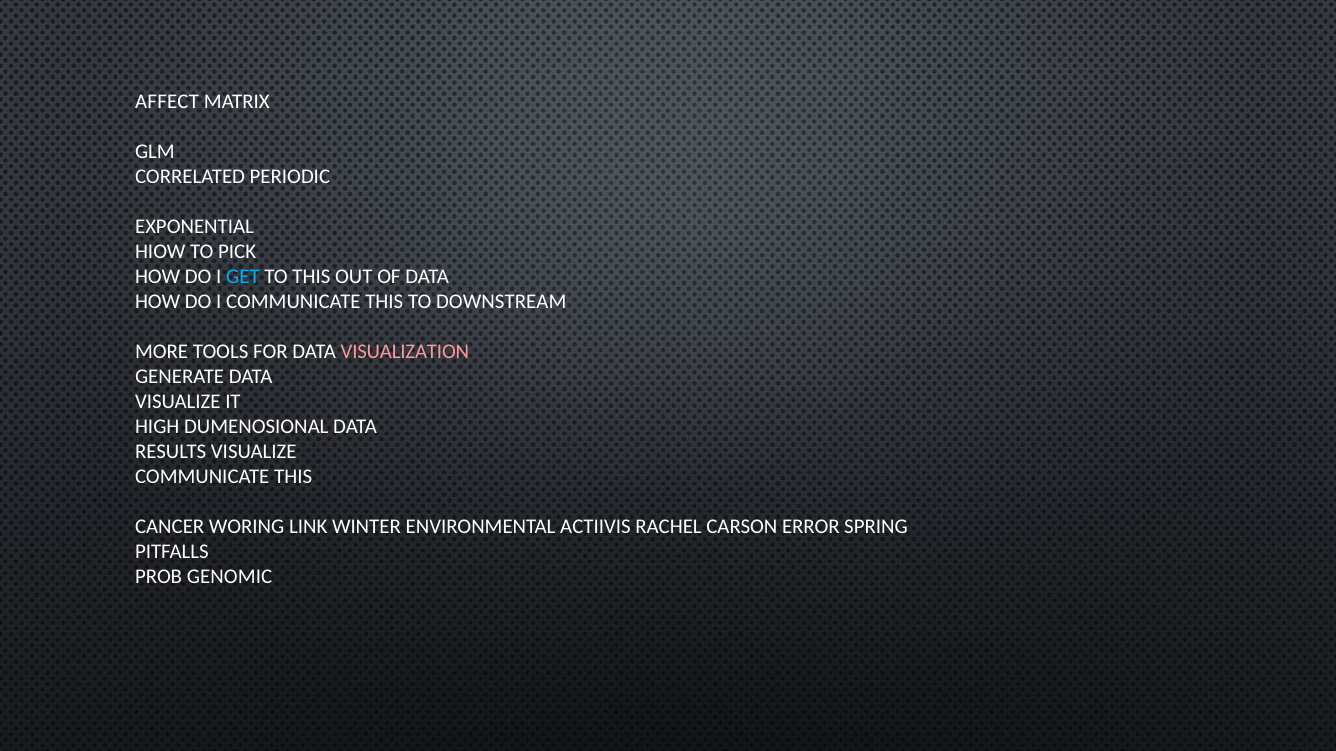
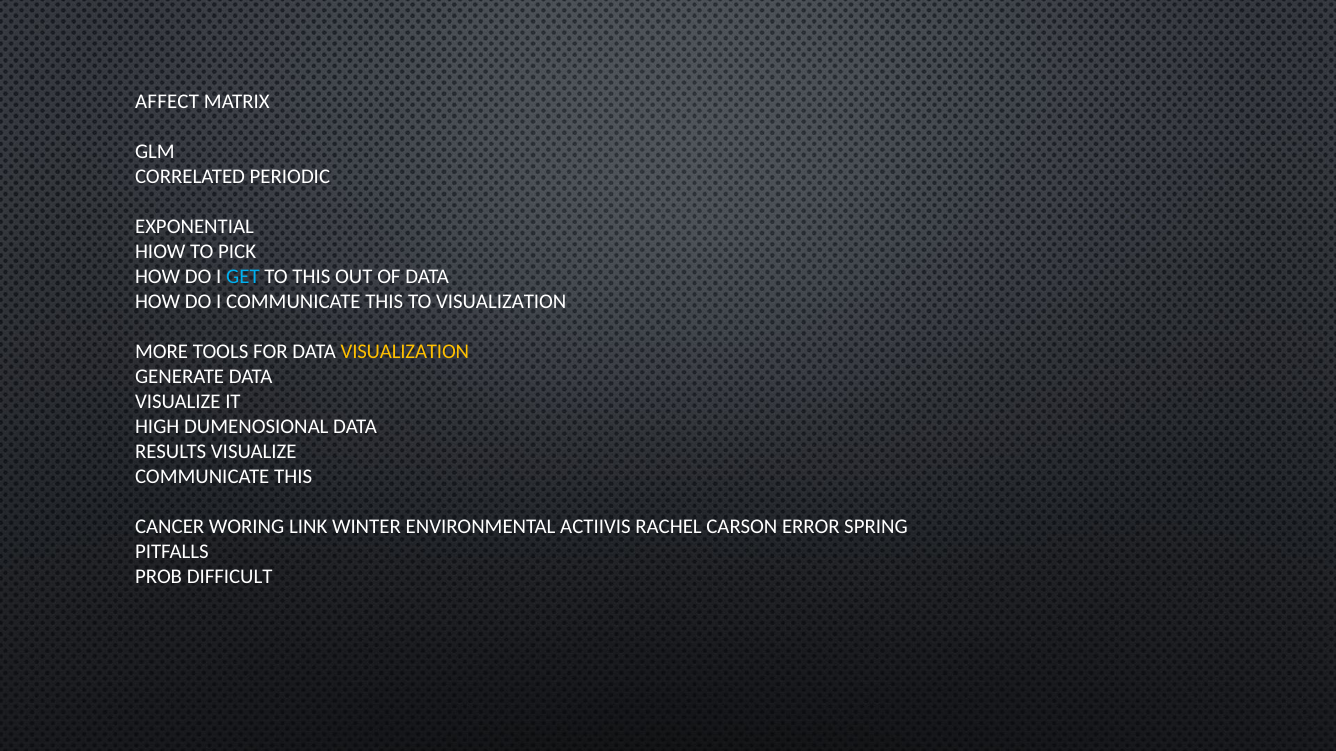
TO DOWNSTREAM: DOWNSTREAM -> VISUALIZATION (501, 302)
VISUALIZATION colour: pink -> yellow (405, 352)
GENOMIC: GENOMIC -> DIFFICULT (230, 577)
